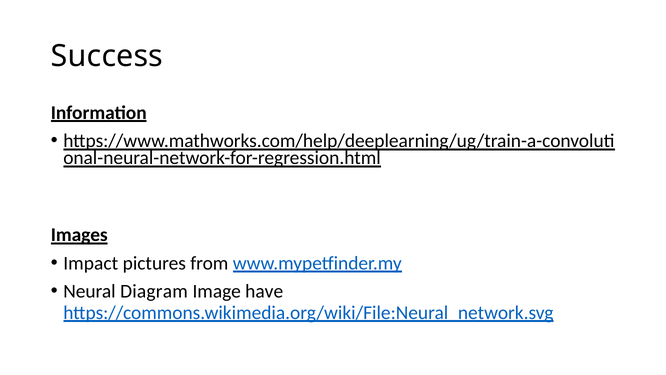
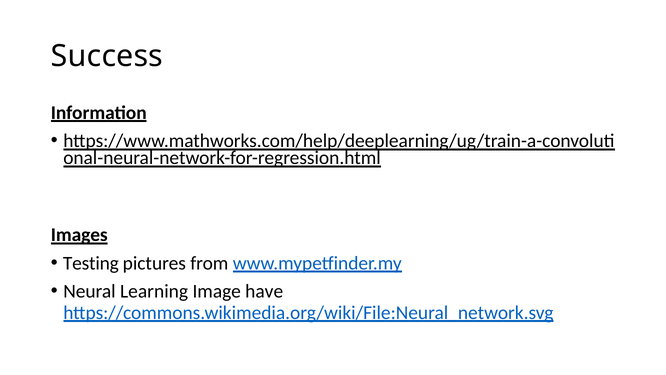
Impact: Impact -> Testing (91, 263)
Diagram: Diagram -> Learning (154, 291)
